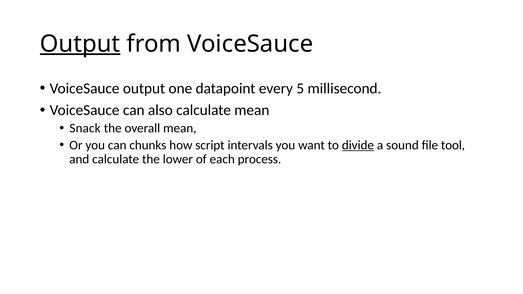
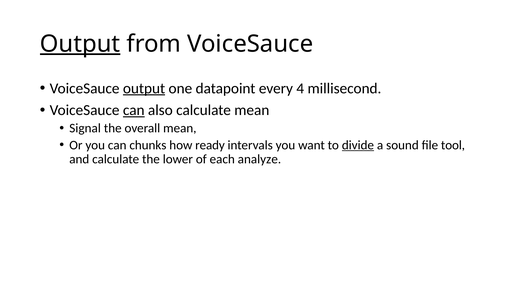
output underline: none -> present (144, 88)
5: 5 -> 4 (300, 88)
can underline: none -> present (134, 110)
Snack: Snack -> Signal (85, 128)
script: script -> ready (210, 145)
process: process -> analyze (259, 159)
